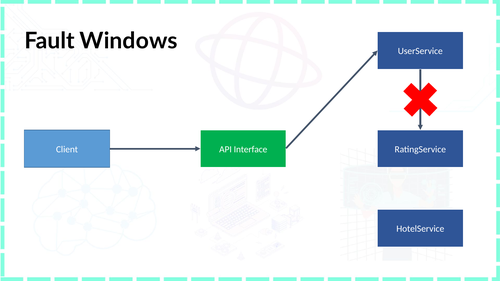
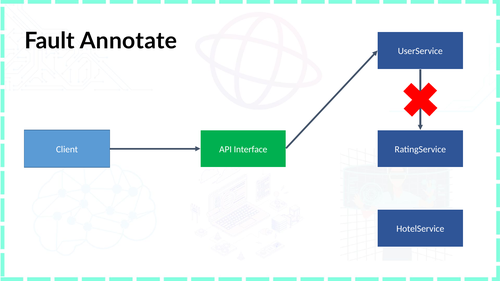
Windows: Windows -> Annotate (128, 41)
